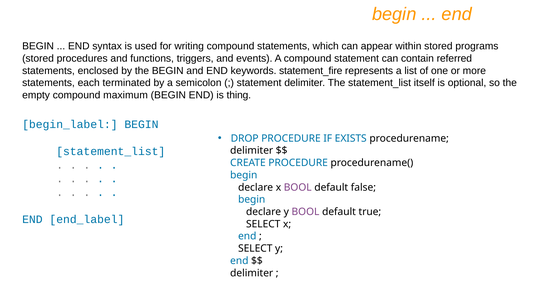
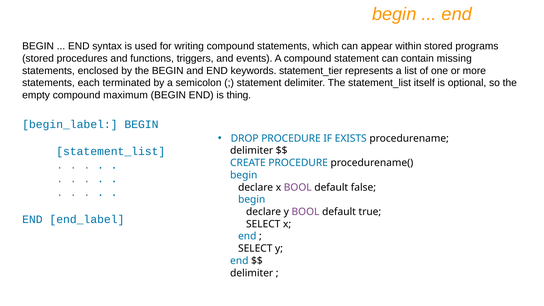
referred: referred -> missing (454, 58)
statement_fire: statement_fire -> statement_tier (311, 71)
